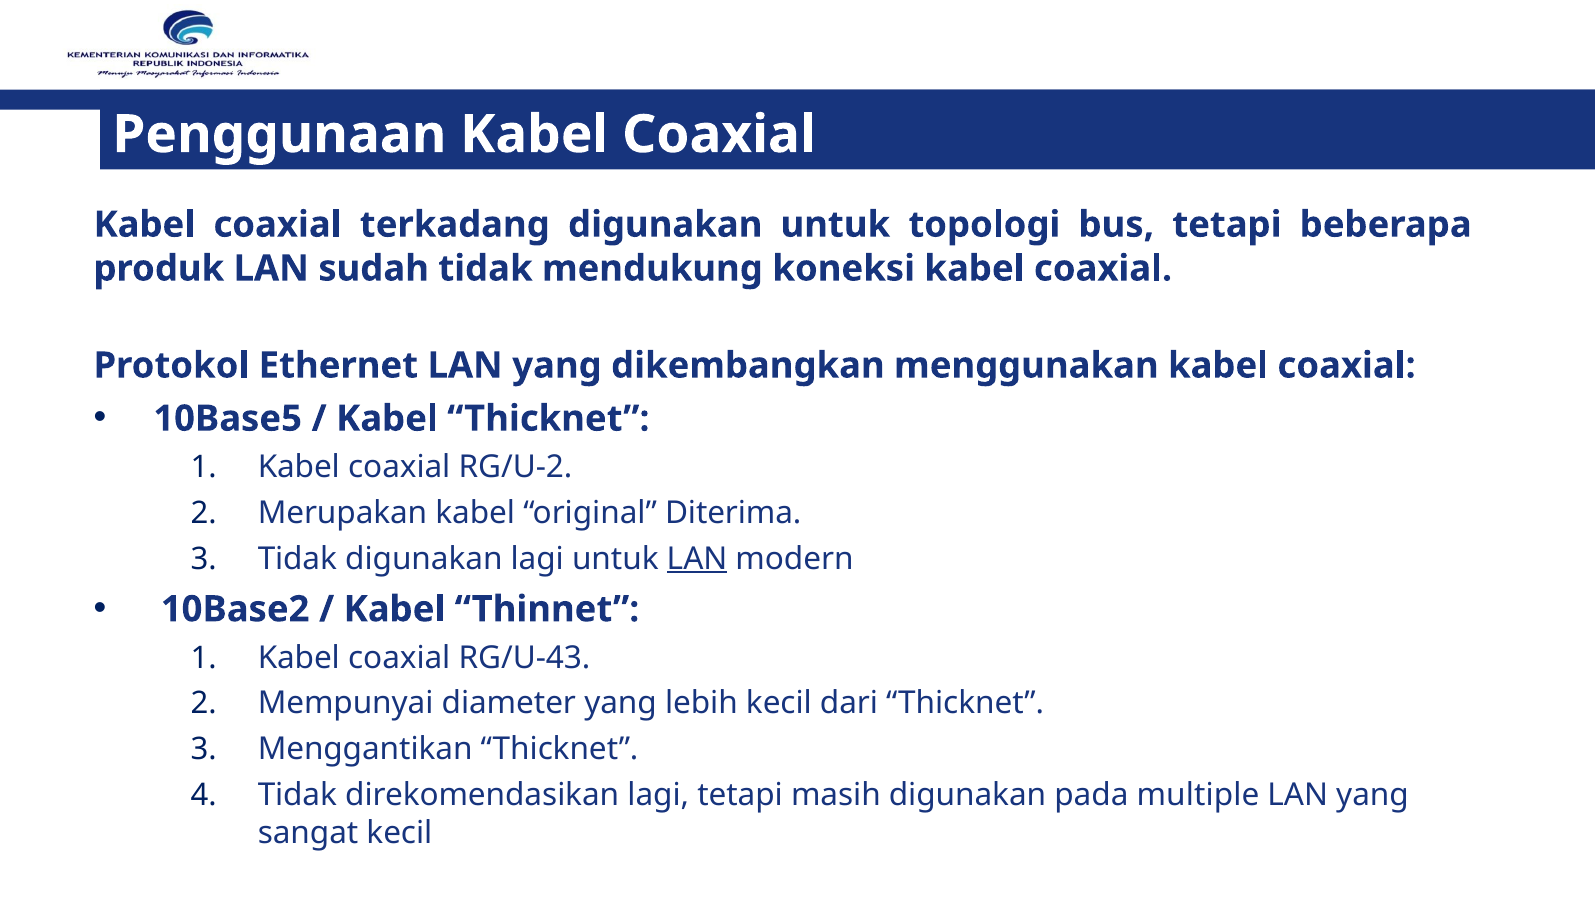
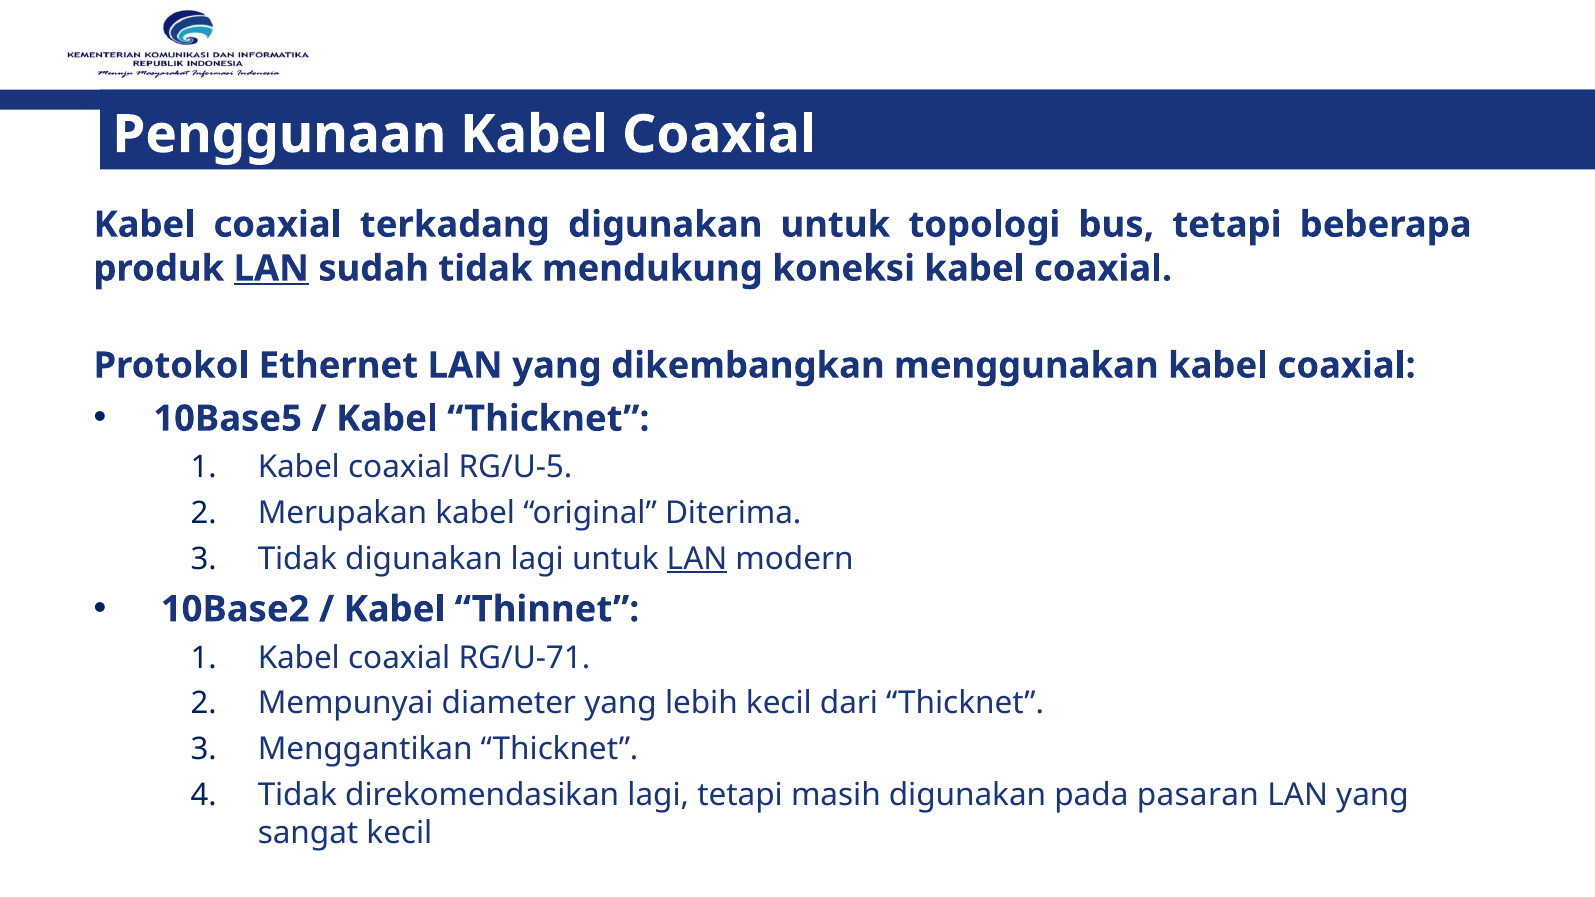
LAN underline: none -> present (271, 269)
RG/U-2: RG/U-2 -> RG/U-5 (516, 467)
RG/U-43: RG/U-43 -> RG/U-71 (524, 658)
multiple: multiple -> pasaran (1198, 795)
